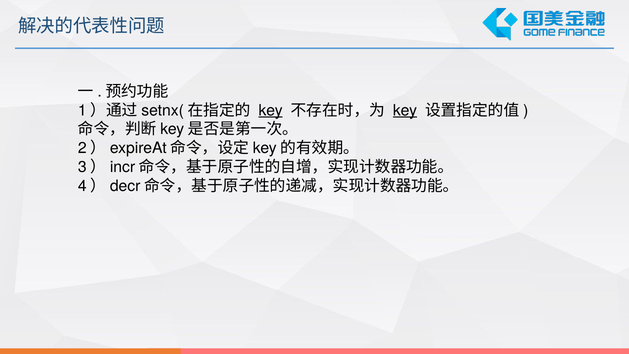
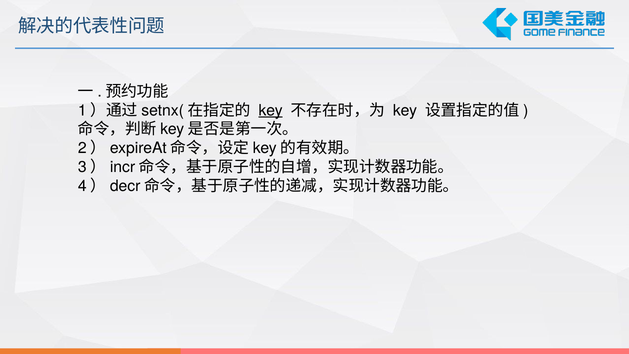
key underline: present -> none (405, 110)
